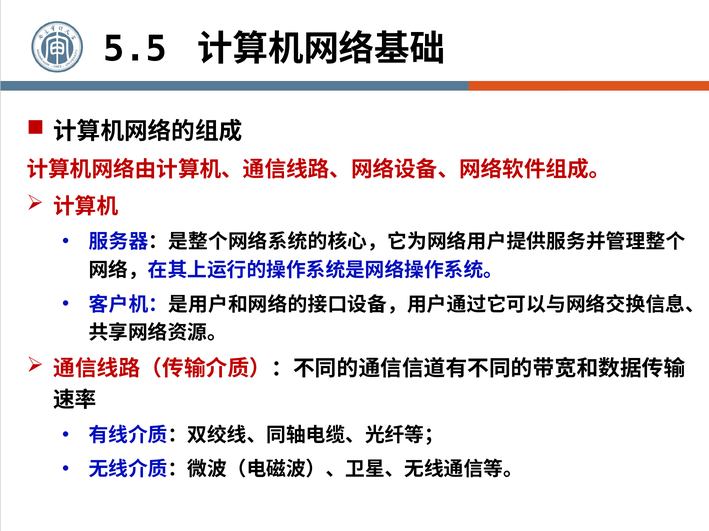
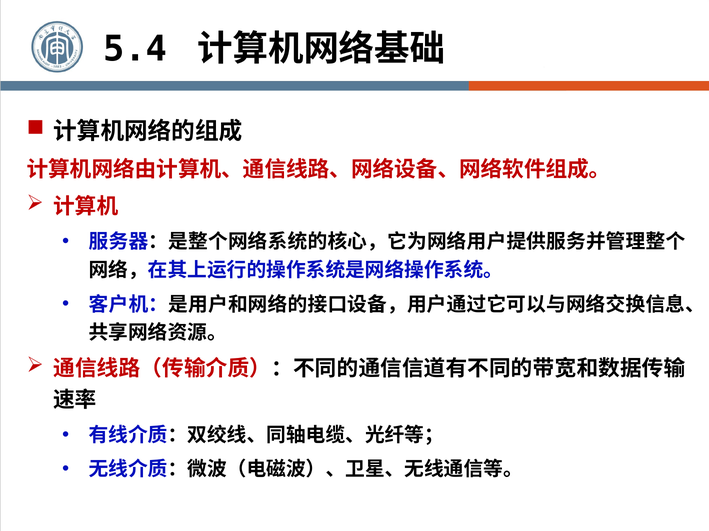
5.5: 5.5 -> 5.4 (135, 49)
